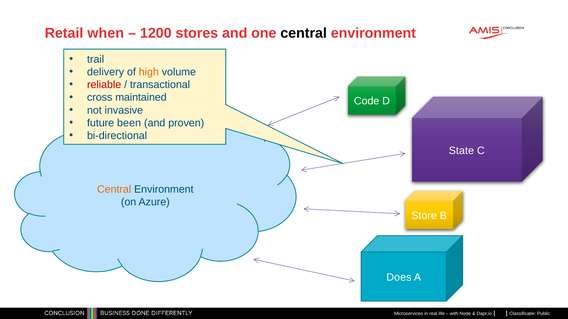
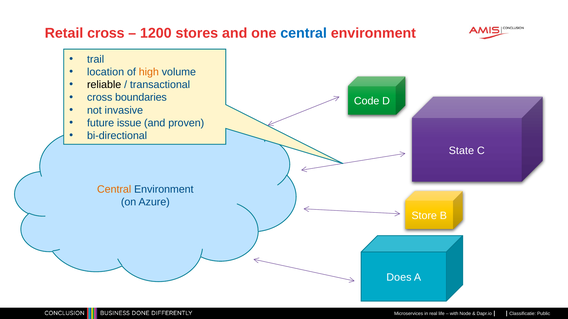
Retail when: when -> cross (106, 33)
central colour: black -> blue (304, 33)
delivery: delivery -> location (106, 72)
reliable colour: red -> black (104, 85)
maintained: maintained -> boundaries (141, 98)
been: been -> issue (129, 123)
